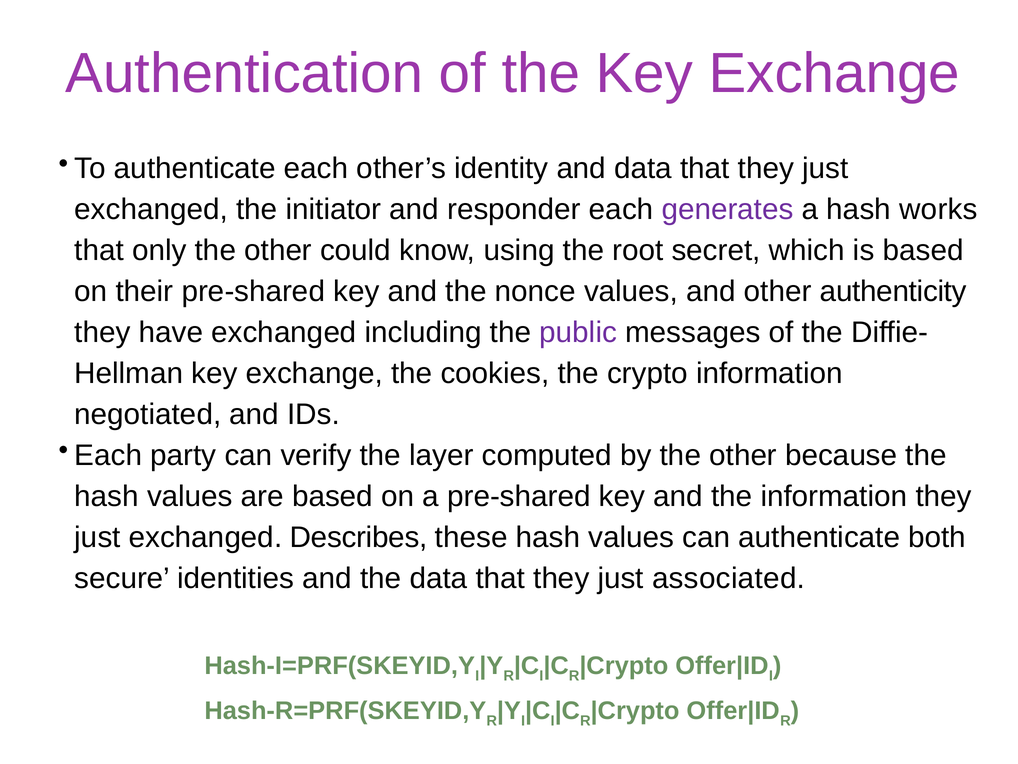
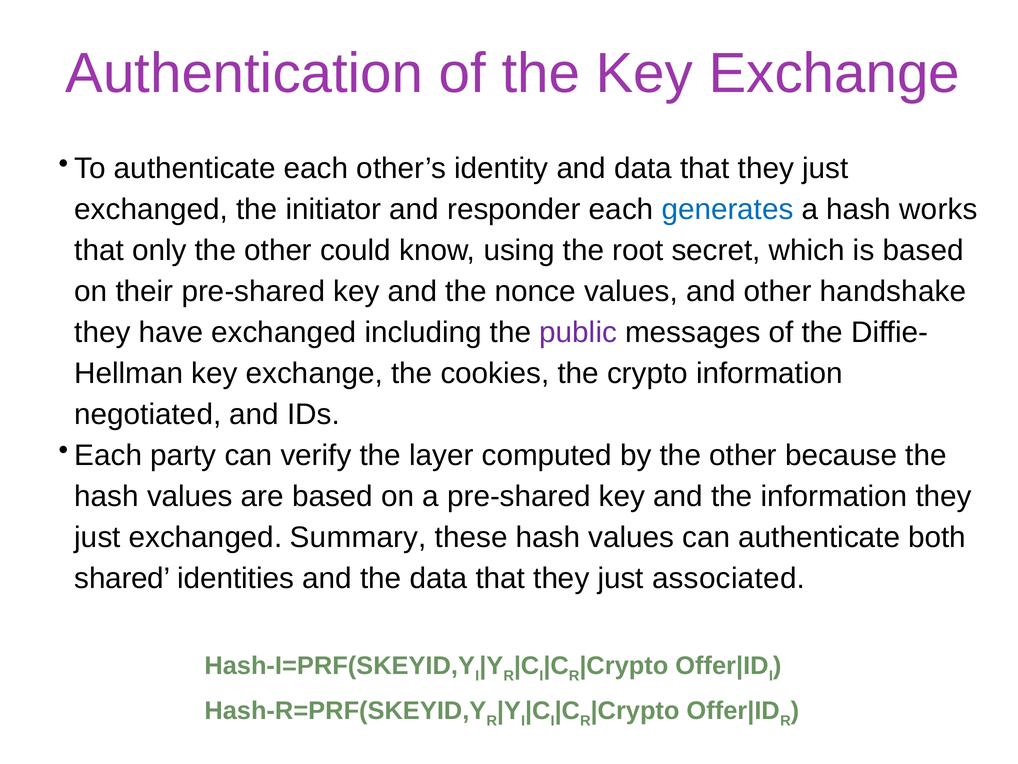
generates colour: purple -> blue (728, 209)
authenticity: authenticity -> handshake (893, 291)
Describes: Describes -> Summary (358, 537)
secure: secure -> shared (122, 578)
